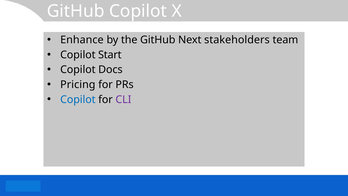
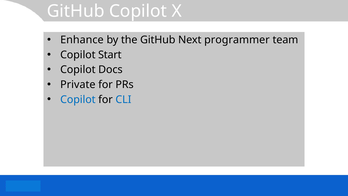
stakeholders: stakeholders -> programmer (237, 40)
Pricing: Pricing -> Private (78, 85)
CLI colour: purple -> blue (123, 99)
